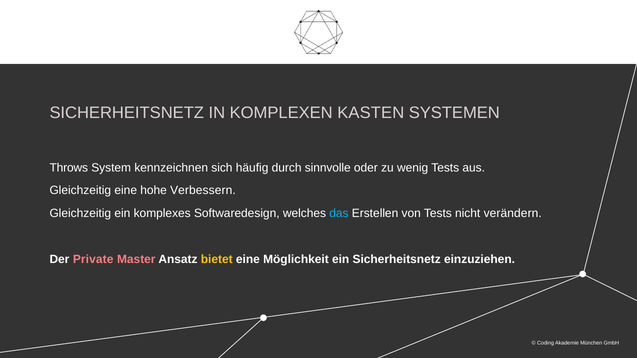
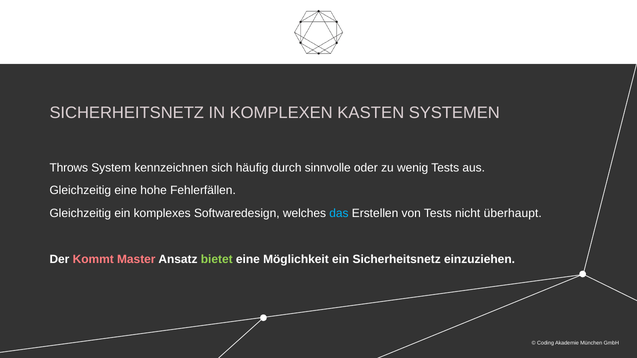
Verbessern: Verbessern -> Fehlerfällen (203, 191)
verändern: verändern -> überhaupt (513, 214)
Private: Private -> Kommt (93, 259)
bietet colour: yellow -> light green (217, 259)
